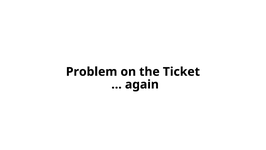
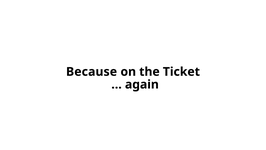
Problem: Problem -> Because (92, 72)
